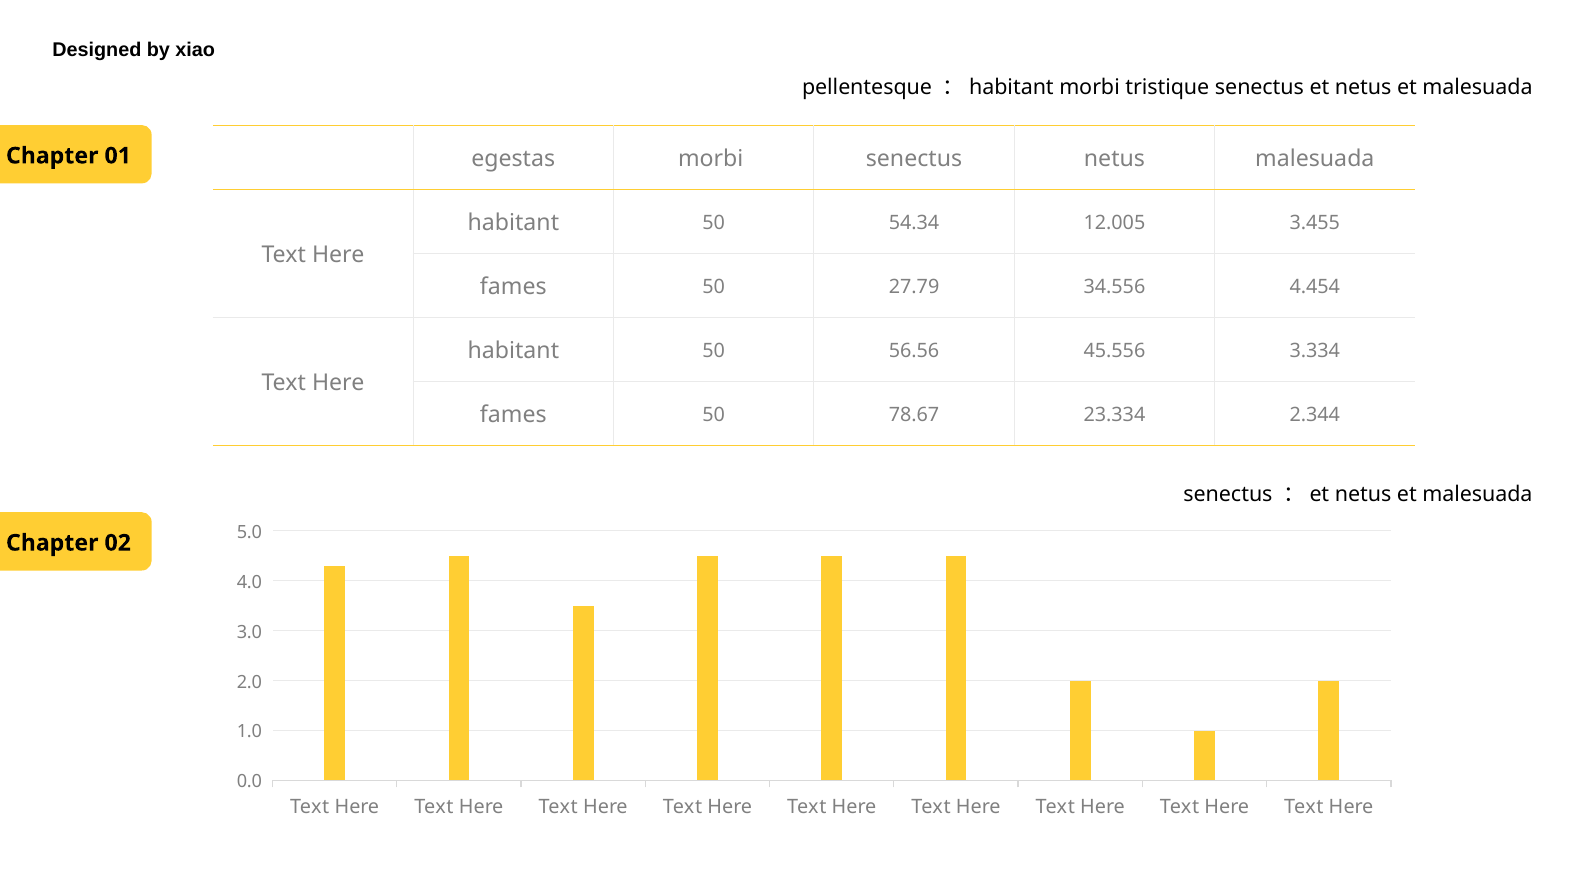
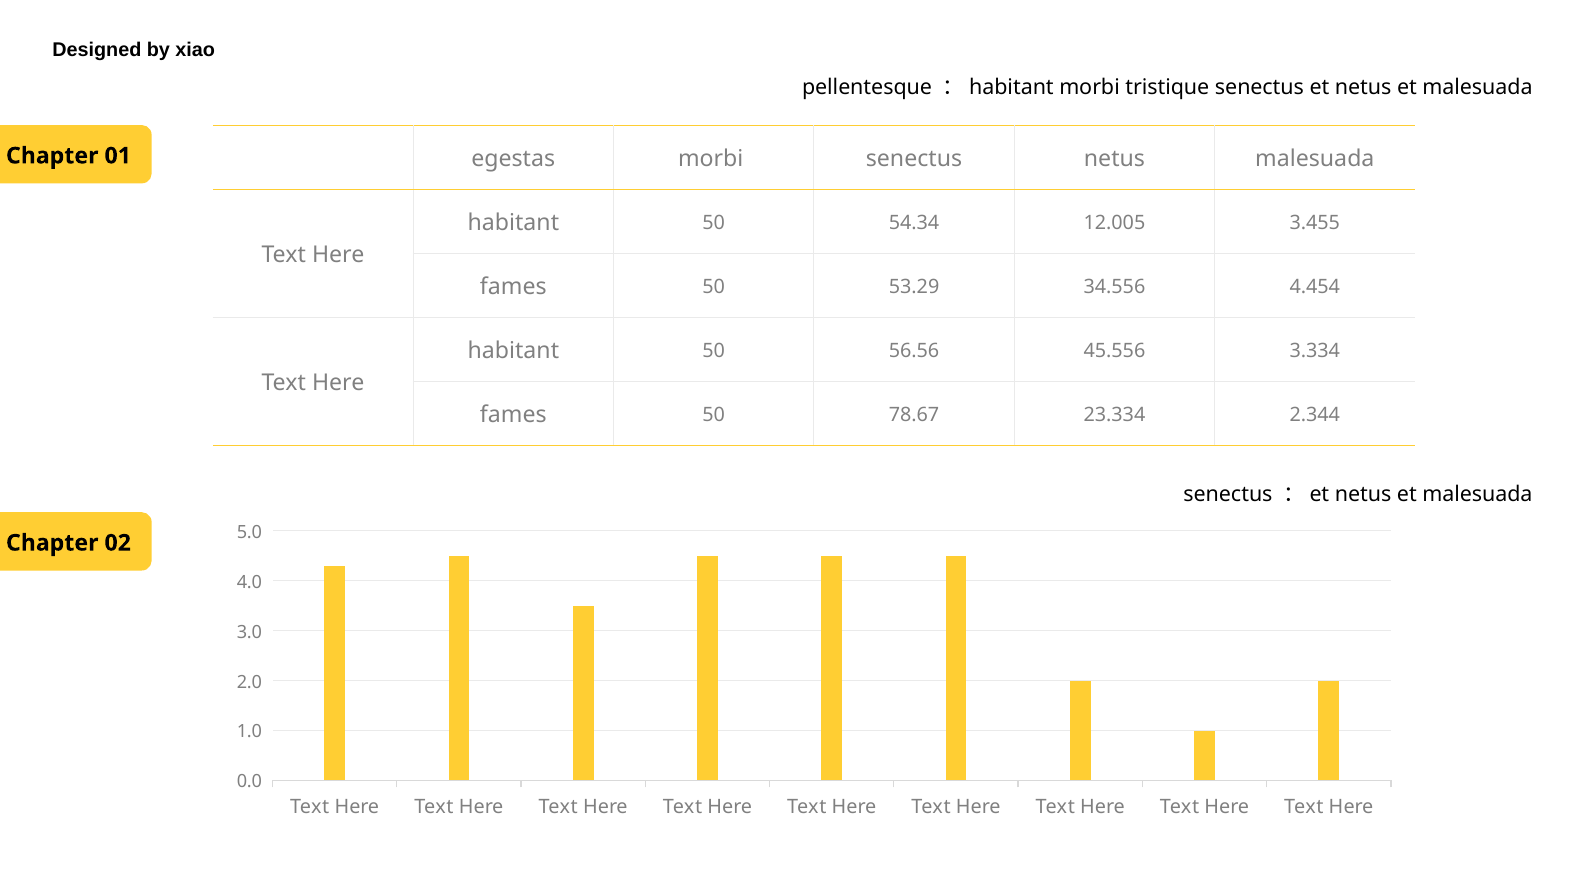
27.79: 27.79 -> 53.29 (914, 286)
